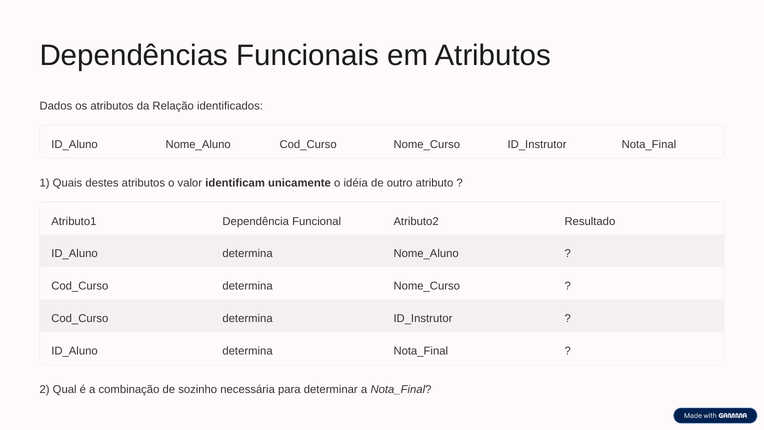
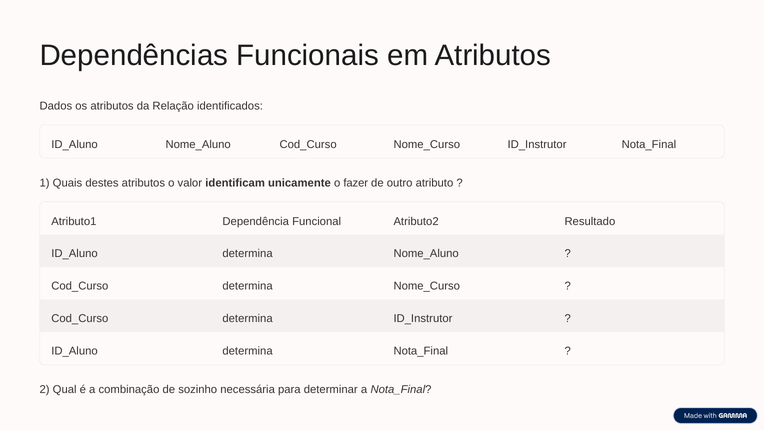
idéia: idéia -> fazer (356, 183)
